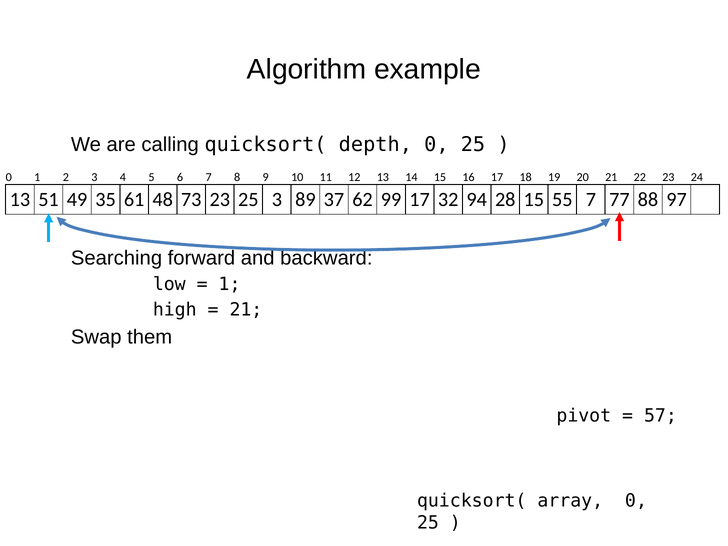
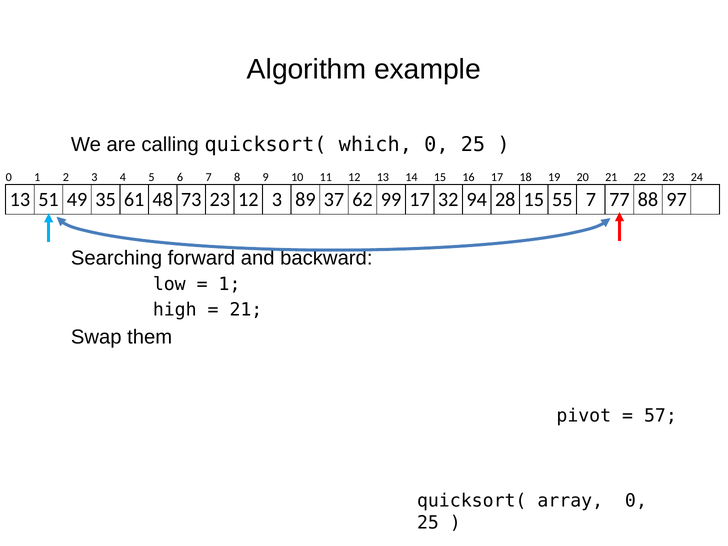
depth: depth -> which (375, 145)
23 25: 25 -> 12 (248, 200)
